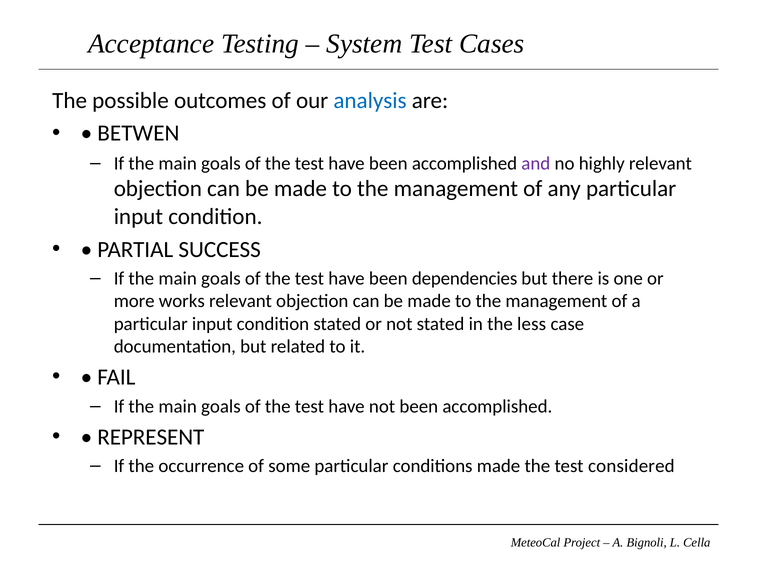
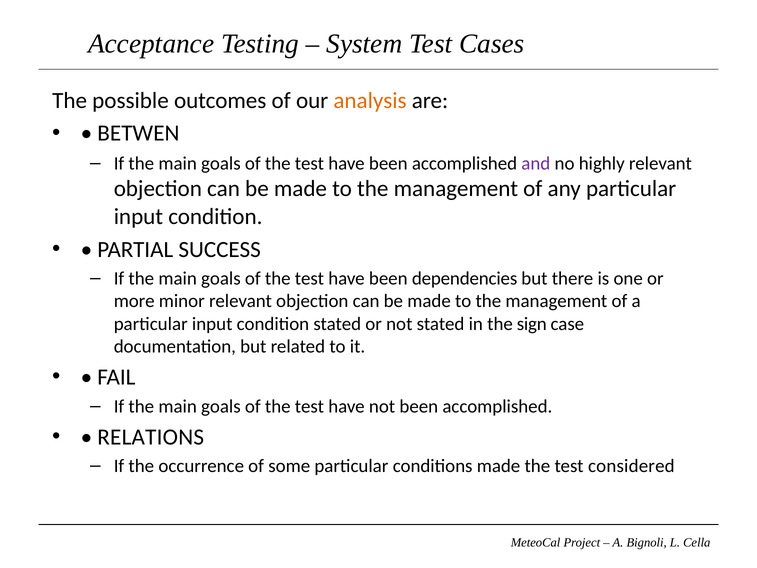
analysis colour: blue -> orange (370, 100)
works: works -> minor (182, 301)
less: less -> sign (532, 324)
REPRESENT: REPRESENT -> RELATIONS (151, 437)
